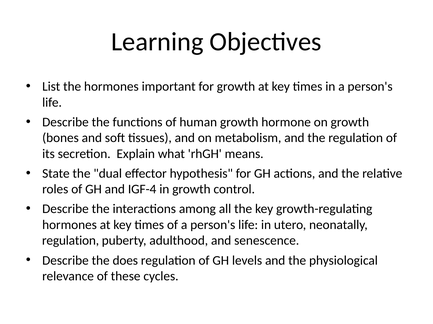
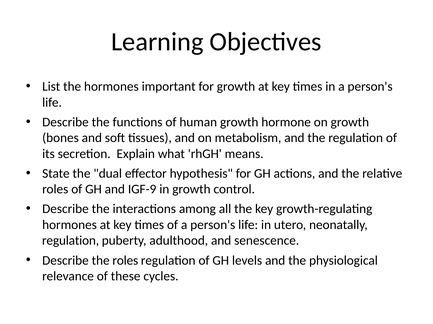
IGF-4: IGF-4 -> IGF-9 (142, 190)
the does: does -> roles (125, 261)
